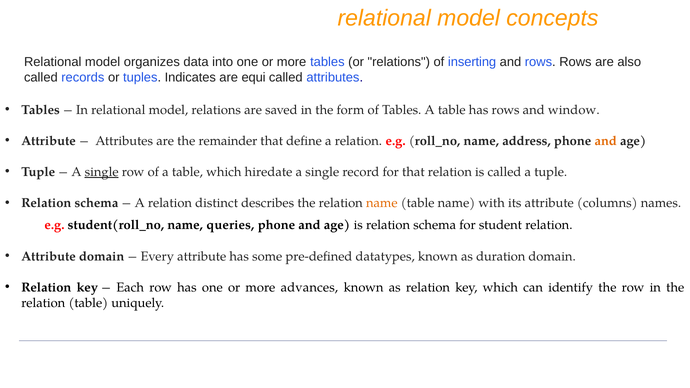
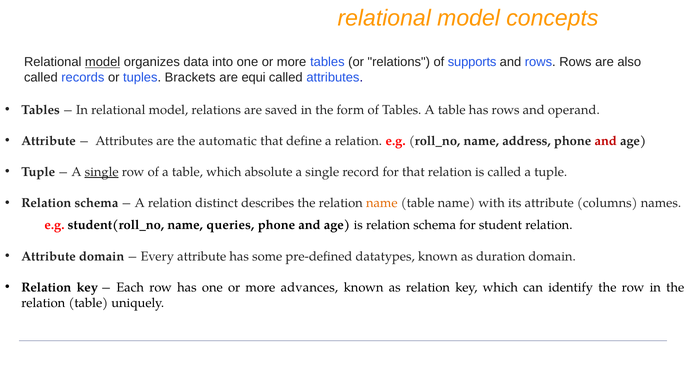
model underline: none -> present (103, 62)
inserting: inserting -> supports (472, 62)
Indicates: Indicates -> Brackets (190, 78)
window: window -> operand (574, 110)
remainder: remainder -> automatic (228, 141)
and colour: orange -> red (606, 141)
hiredate: hiredate -> absolute (269, 172)
